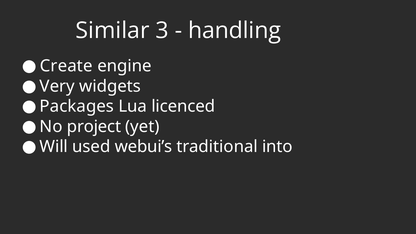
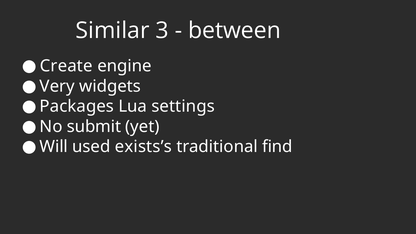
handling: handling -> between (235, 30)
licenced: licenced -> settings (183, 106)
project: project -> submit (94, 126)
webui’s: webui’s -> exists’s (143, 147)
into: into -> find (277, 147)
